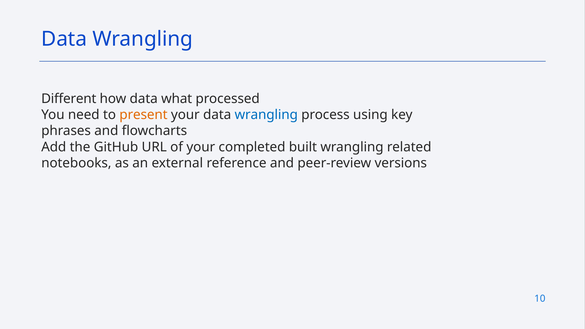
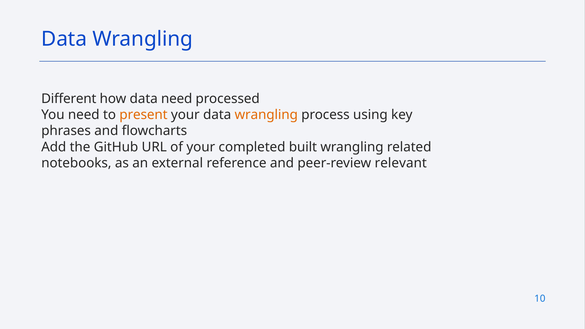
data what: what -> need (177, 99)
wrangling colour: blue -> orange (266, 115)
versions: versions -> relevant (401, 163)
